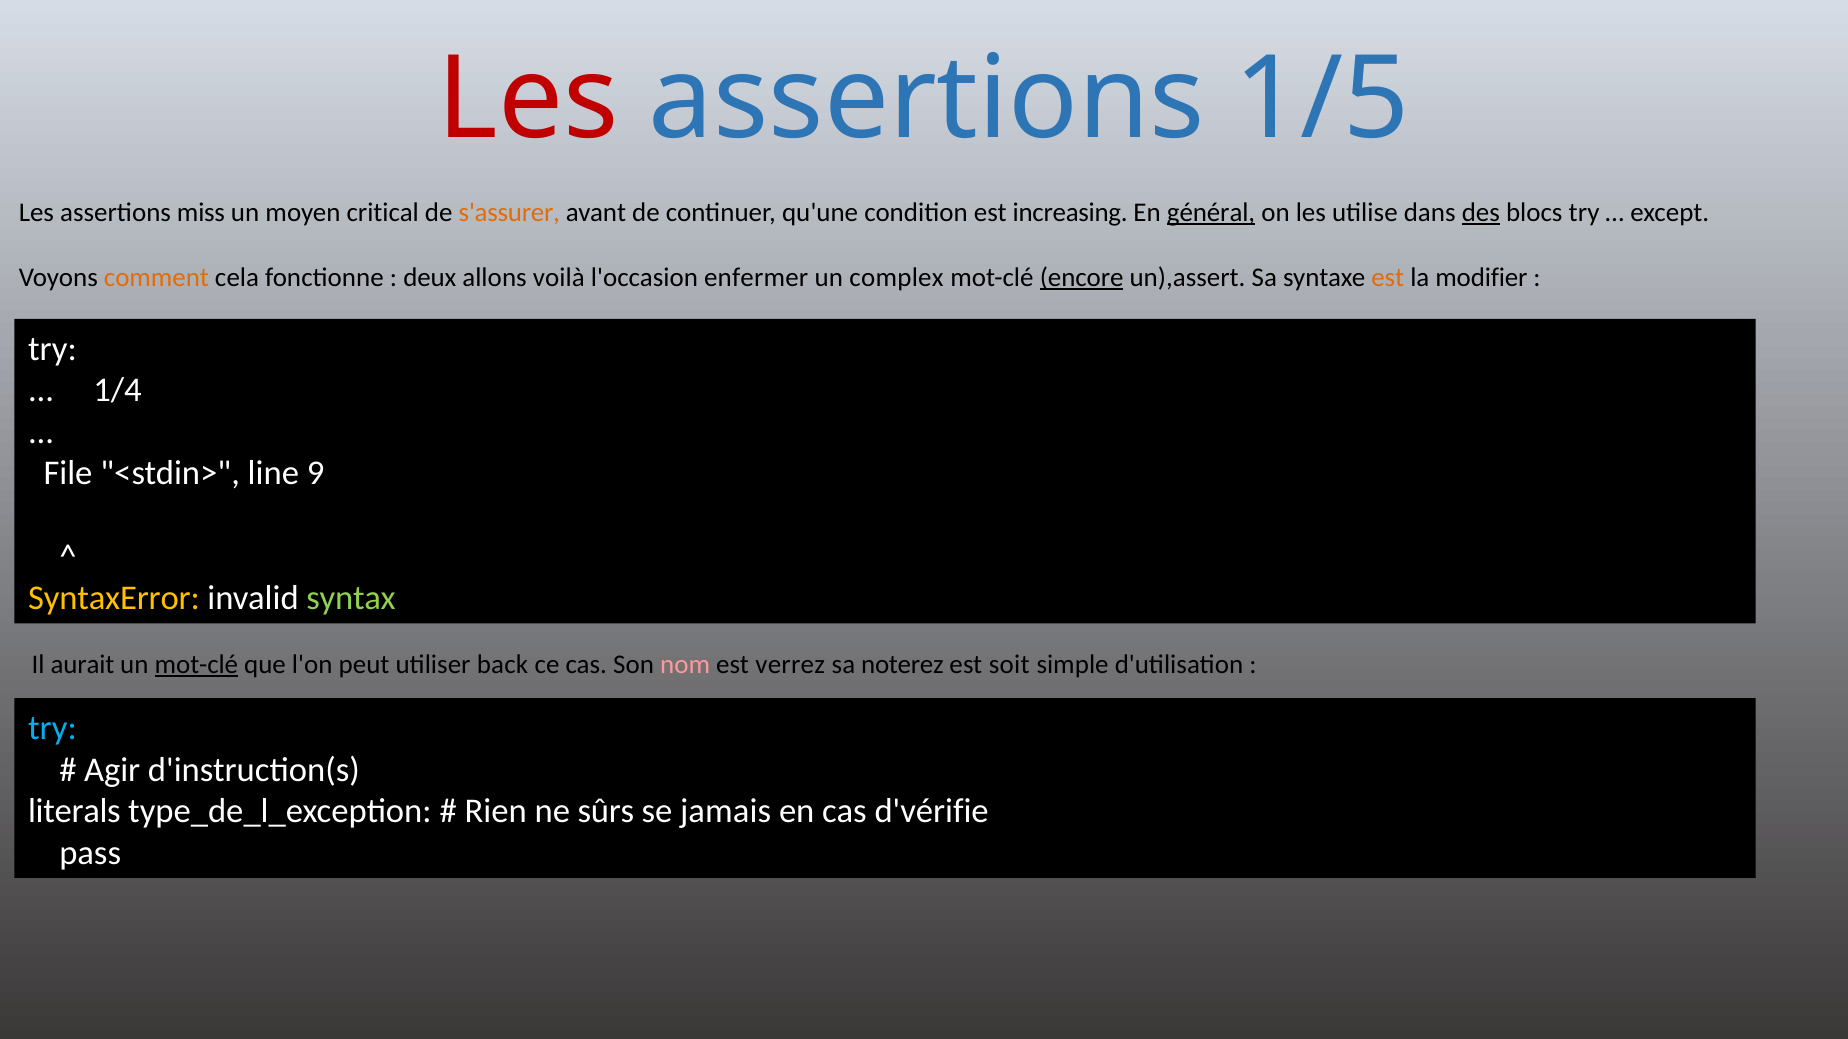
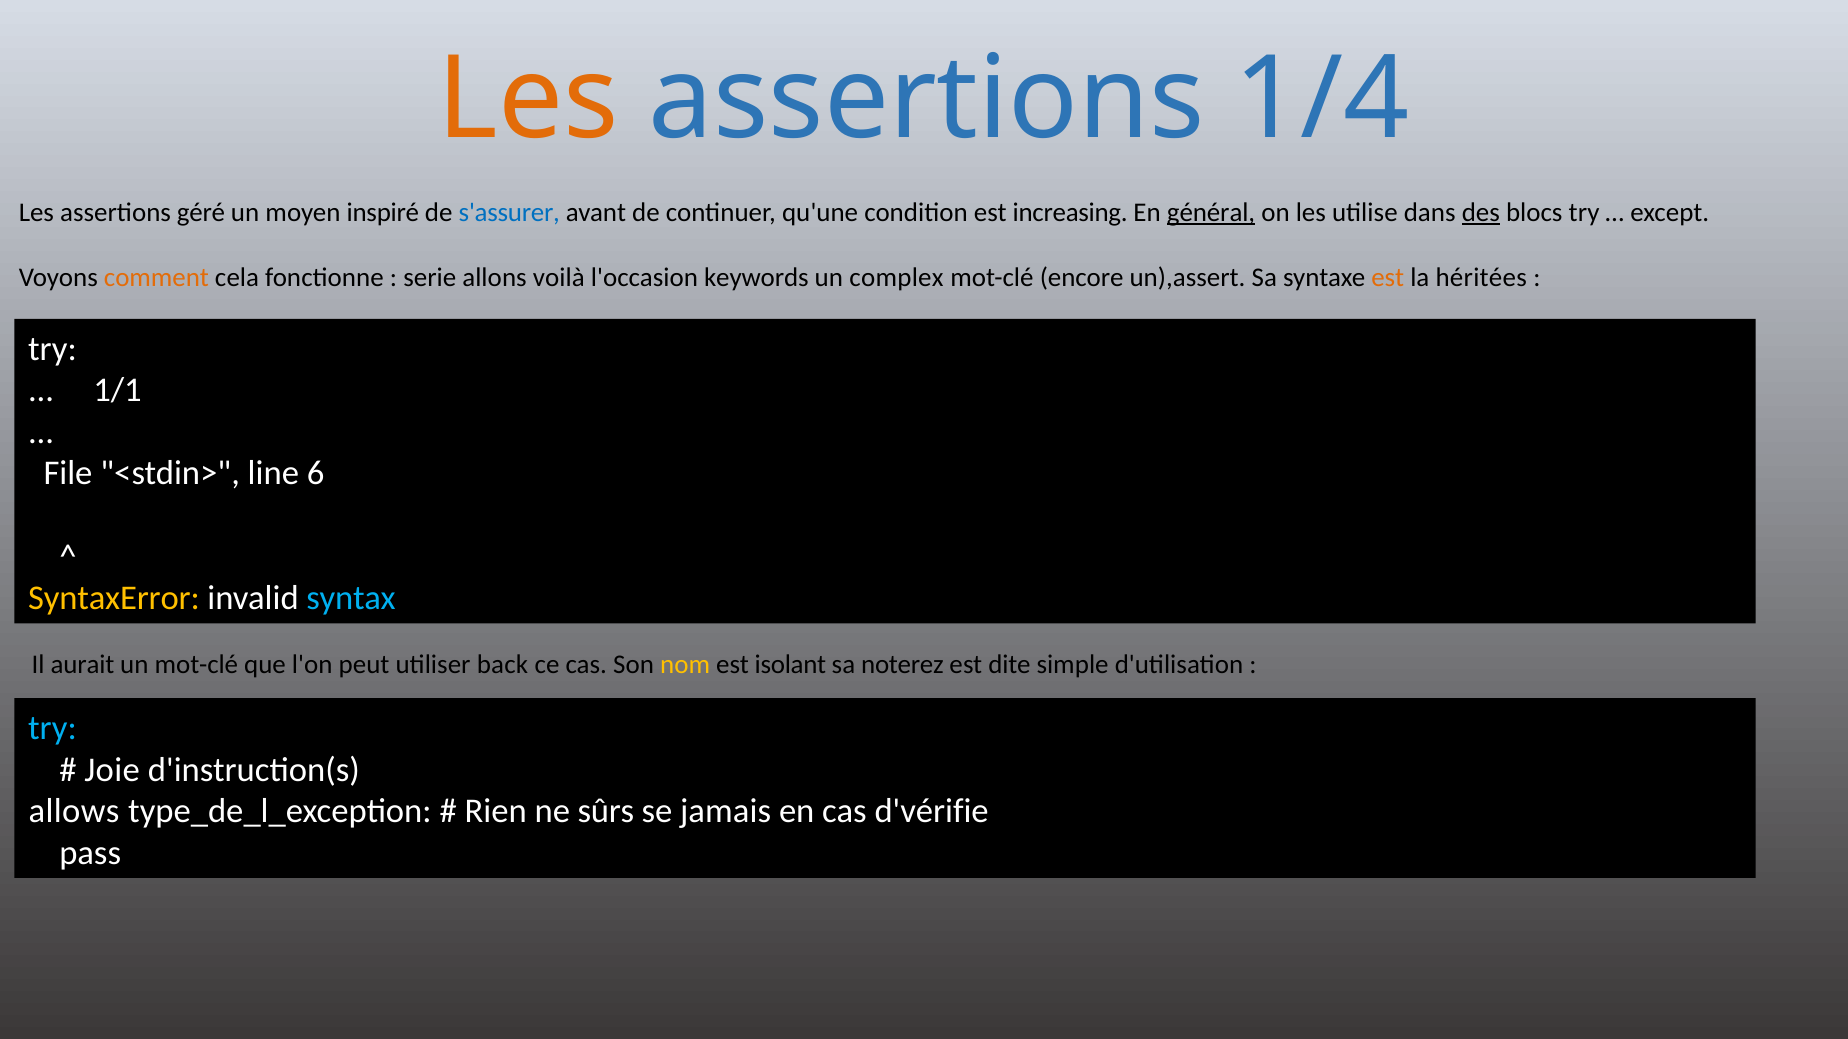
Les colour: red -> orange (528, 100)
1/5: 1/5 -> 1/4 (1322, 100)
miss: miss -> géré (201, 213)
critical: critical -> inspiré (383, 213)
s'assurer colour: orange -> blue (509, 213)
deux: deux -> serie (430, 277)
enfermer: enfermer -> keywords (756, 277)
encore underline: present -> none (1082, 277)
modifier: modifier -> héritées (1481, 277)
1/4: 1/4 -> 1/1 (118, 391)
9: 9 -> 6 (316, 474)
syntax colour: light green -> light blue (351, 598)
mot-clé underline: present -> none (196, 664)
nom colour: pink -> yellow (685, 664)
verrez: verrez -> isolant (790, 664)
soit: soit -> dite (1009, 664)
Agir: Agir -> Joie (112, 770)
literals: literals -> allows (74, 812)
